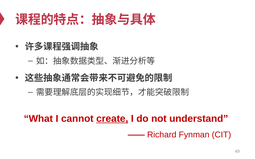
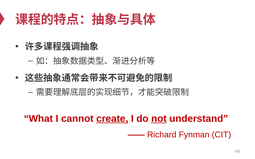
not underline: none -> present (159, 119)
